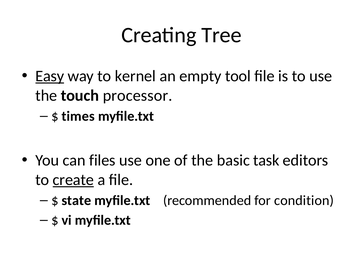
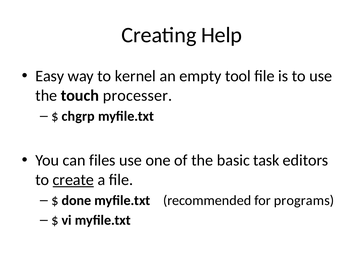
Tree: Tree -> Help (222, 35)
Easy underline: present -> none (50, 76)
processor: processor -> processer (138, 96)
times: times -> chgrp (78, 116)
state: state -> done (76, 201)
condition: condition -> programs (304, 201)
